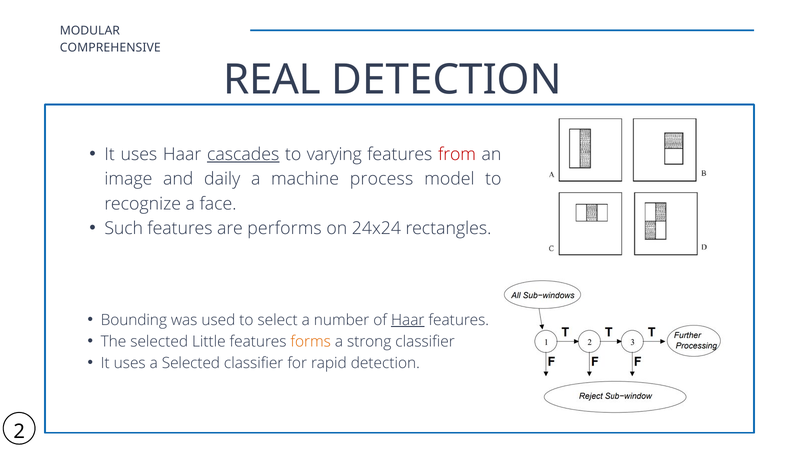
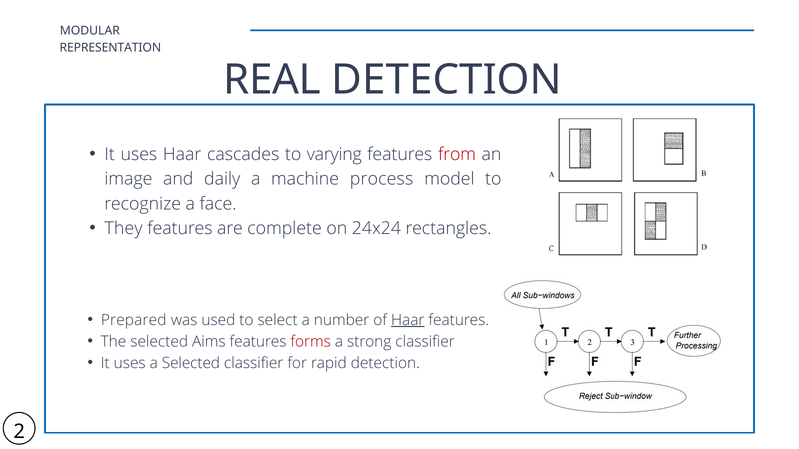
COMPREHENSIVE: COMPREHENSIVE -> REPRESENTATION (110, 48)
cascades underline: present -> none (243, 155)
Such: Such -> They (124, 229)
performs: performs -> complete (285, 229)
Bounding: Bounding -> Prepared (134, 320)
Little: Little -> Aims (209, 342)
forms colour: orange -> red (311, 342)
